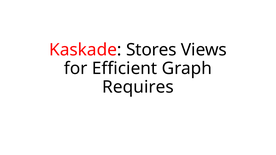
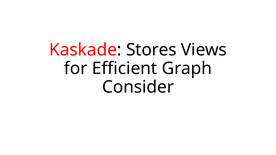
Requires: Requires -> Consider (138, 87)
